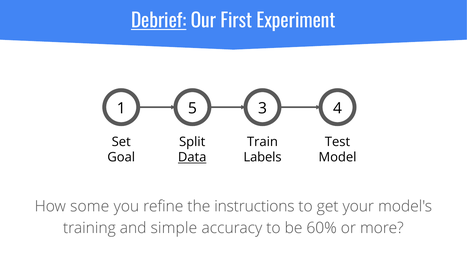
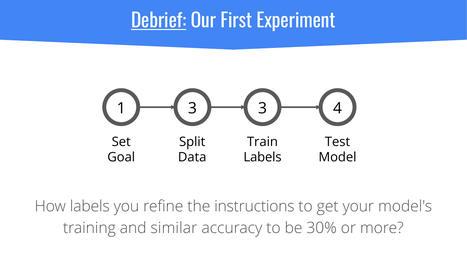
1 5: 5 -> 3 (192, 108)
Data underline: present -> none (192, 157)
How some: some -> labels (90, 206)
simple: simple -> similar (174, 228)
60%: 60% -> 30% (322, 228)
